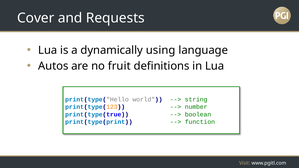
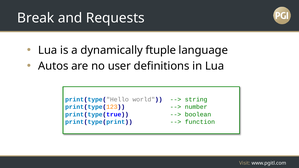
Cover: Cover -> Break (36, 18)
using: using -> ftuple (161, 50)
fruit: fruit -> user (119, 66)
